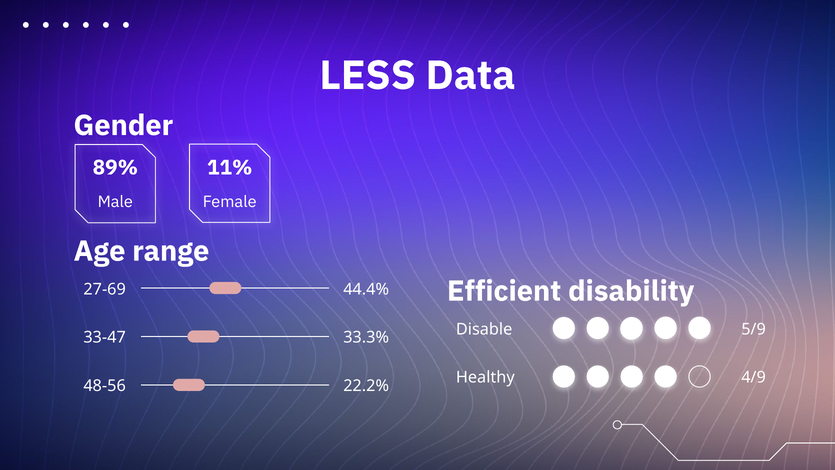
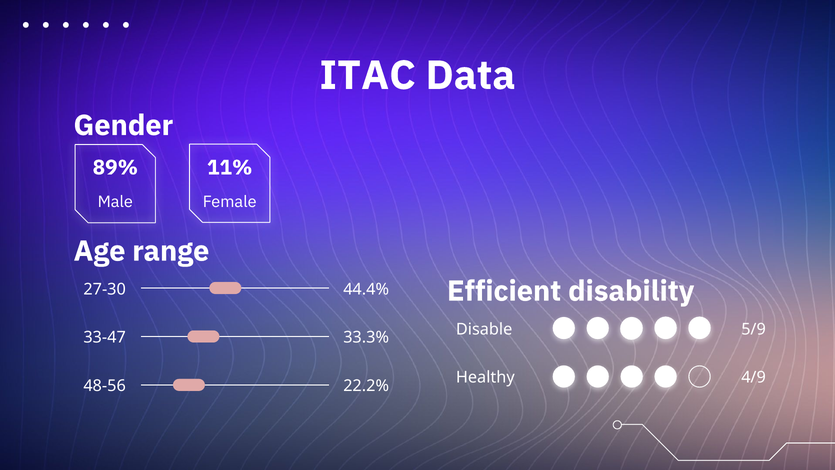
LESS: LESS -> ITAC (368, 75)
27-69: 27-69 -> 27-30 (105, 289)
